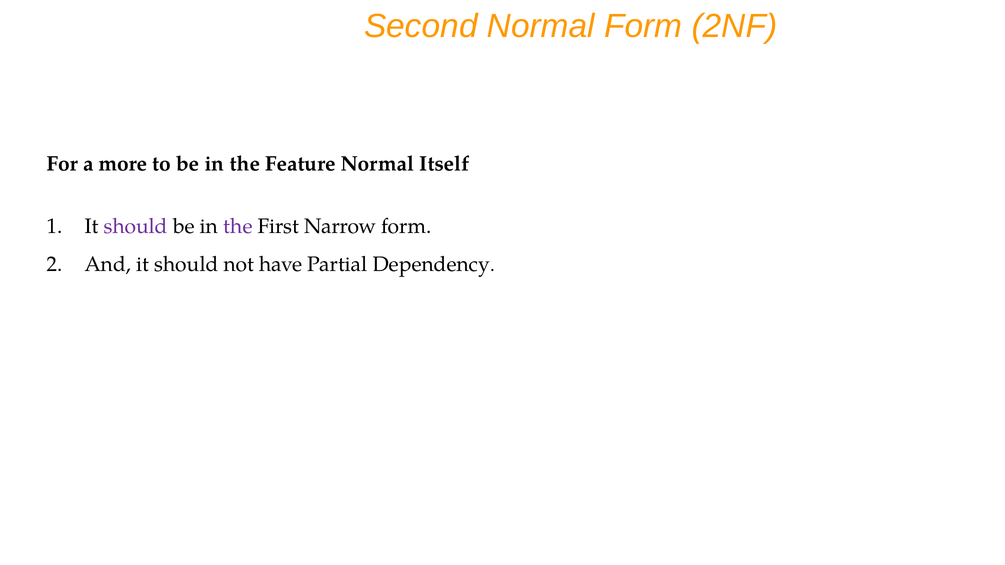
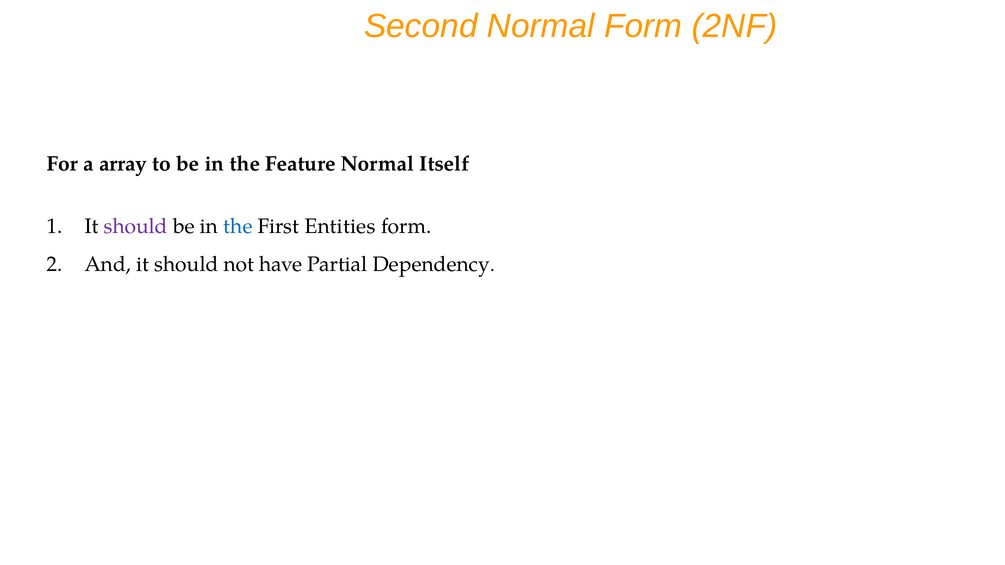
more: more -> array (123, 164)
the colour: purple -> blue (238, 227)
Narrow: Narrow -> Entities (340, 227)
